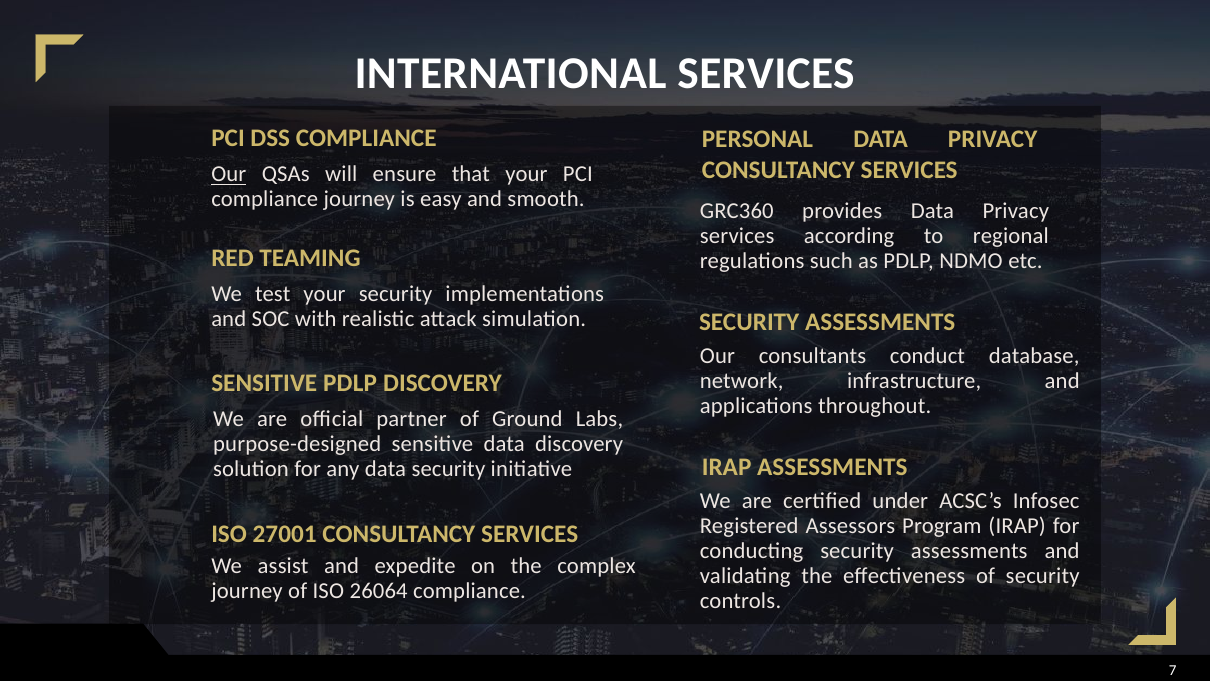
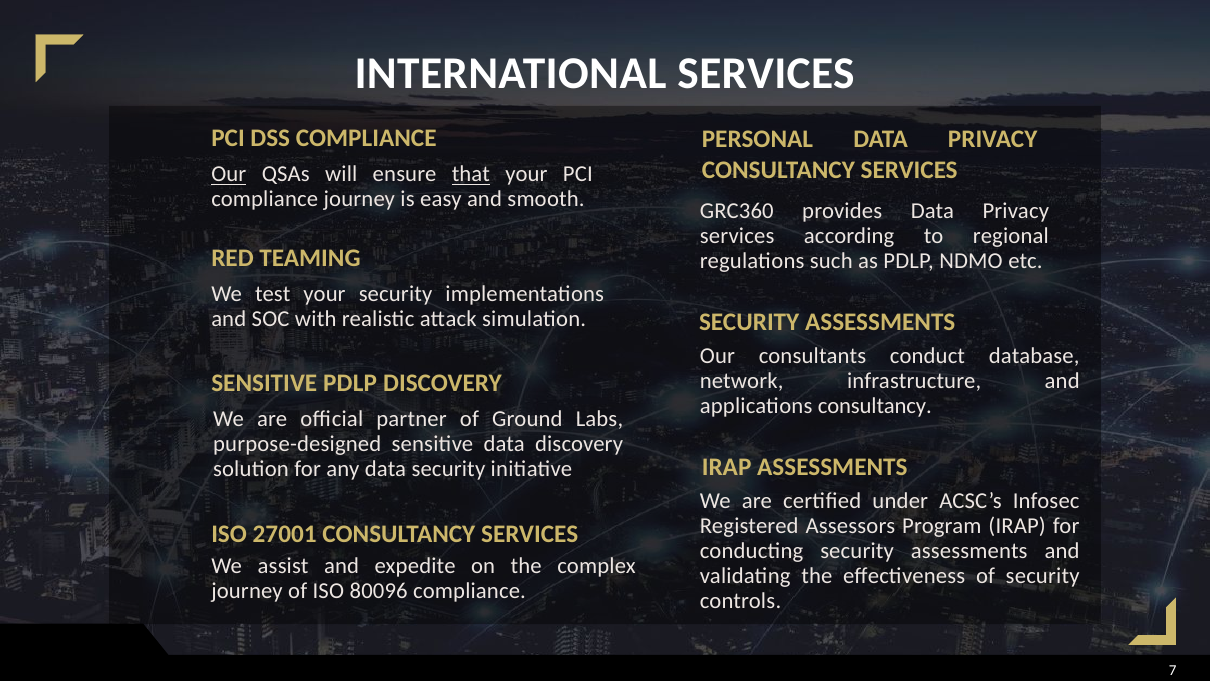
that underline: none -> present (471, 174)
applications throughout: throughout -> consultancy (875, 406)
26064: 26064 -> 80096 (379, 591)
